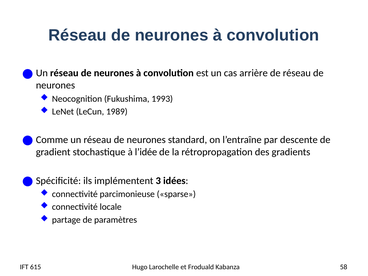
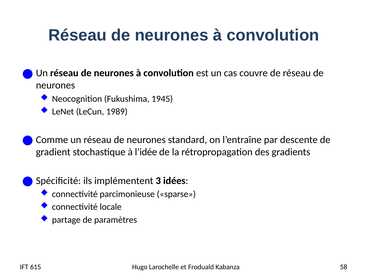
arrière: arrière -> couvre (254, 73)
1993: 1993 -> 1945 (162, 99)
